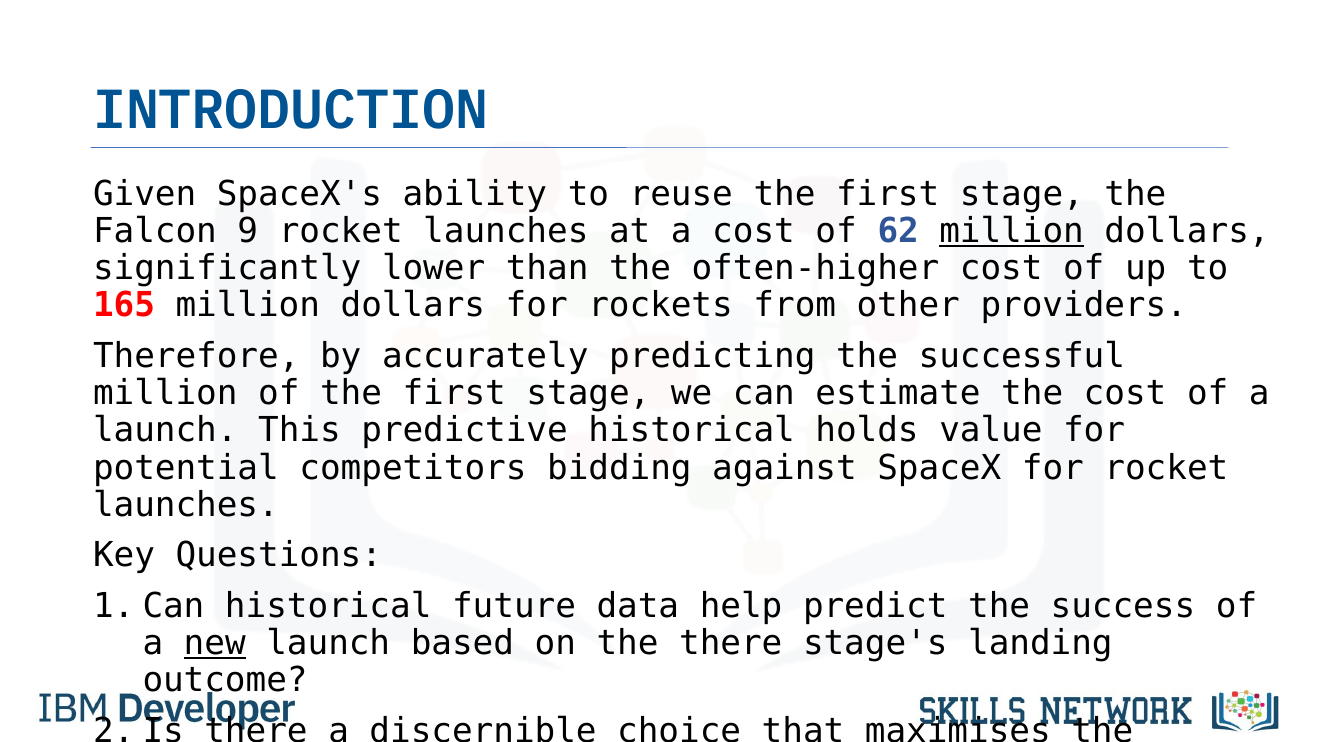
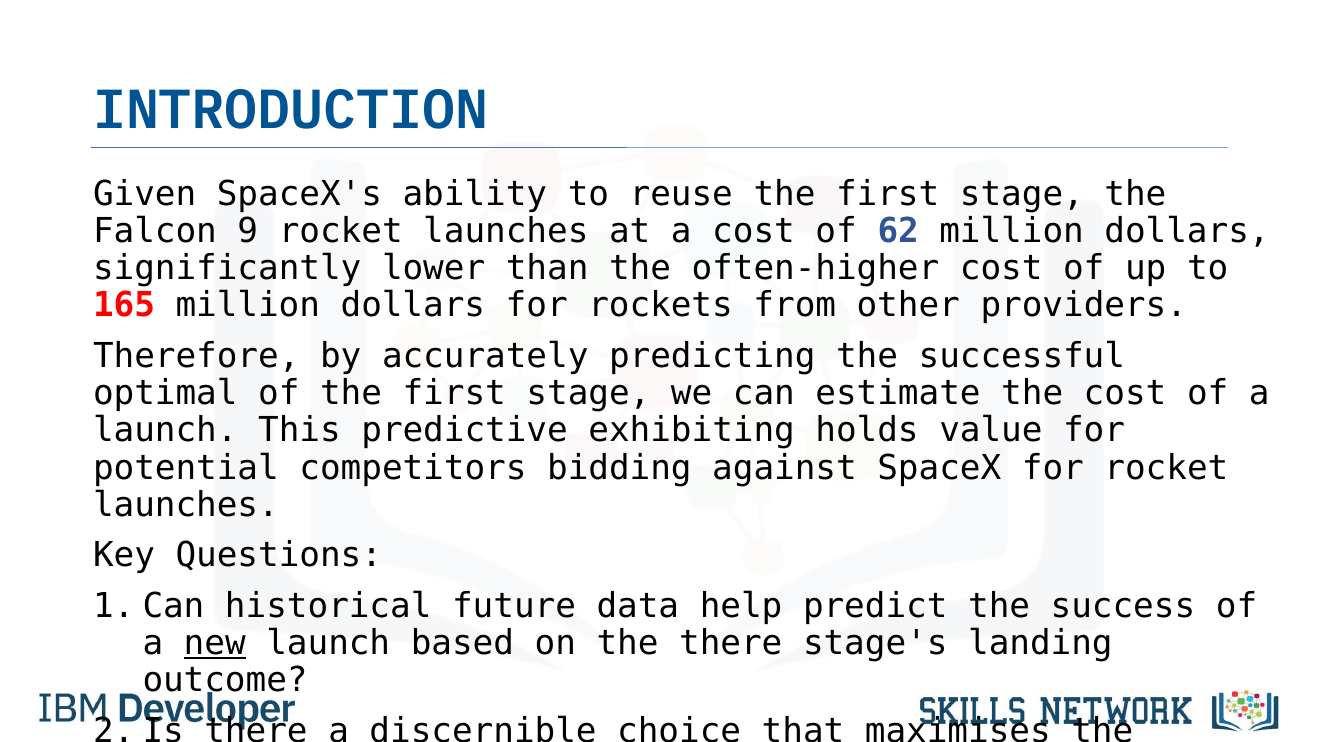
million underline: present -> none (1012, 231)
million: million -> optimal (165, 393)
predictive historical: historical -> exhibiting (692, 431)
